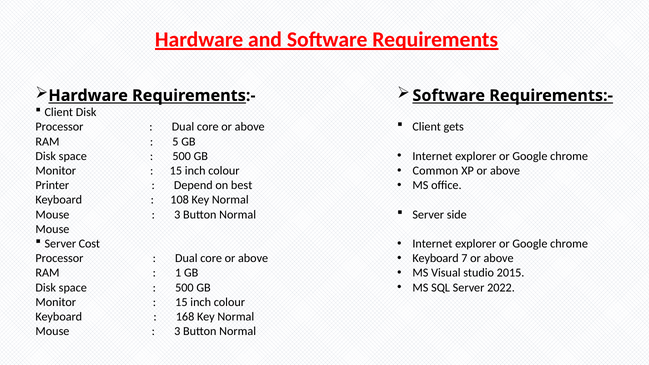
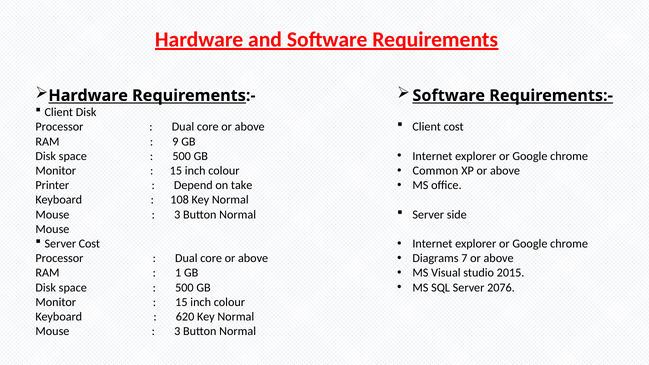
Client gets: gets -> cost (454, 127)
5: 5 -> 9 (175, 142)
best: best -> take (242, 185)
Keyboard: Keyboard -> Diagrams (435, 258)
2022: 2022 -> 2076 (501, 288)
168: 168 -> 620 (185, 317)
